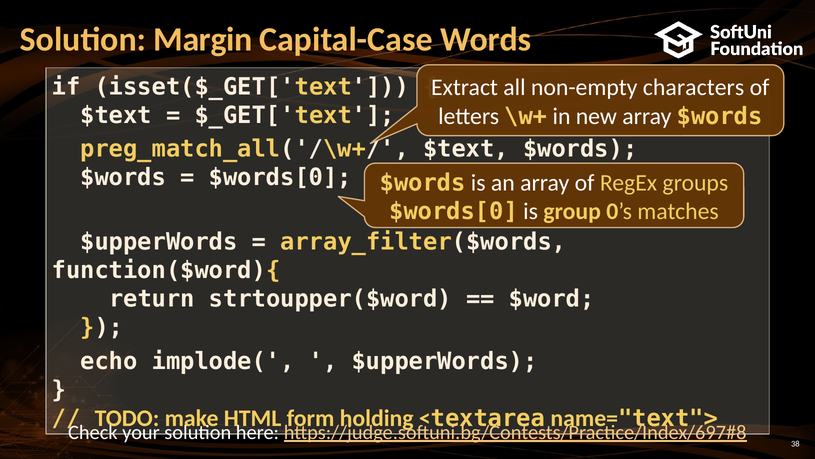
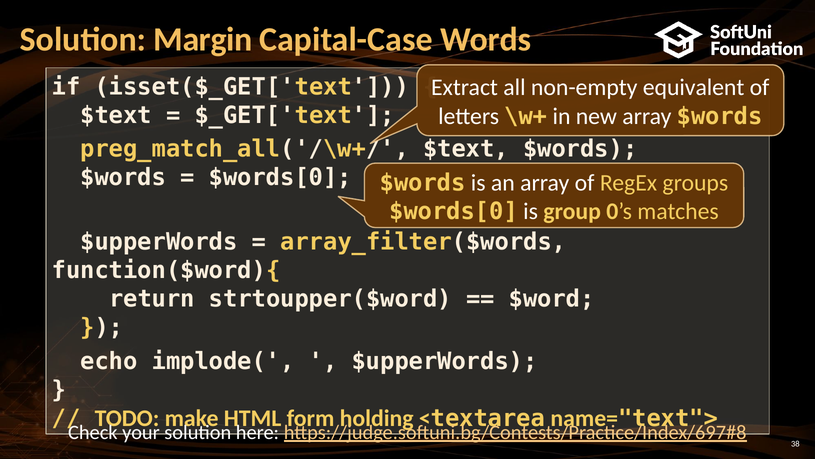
characters: characters -> equivalent (694, 87)
